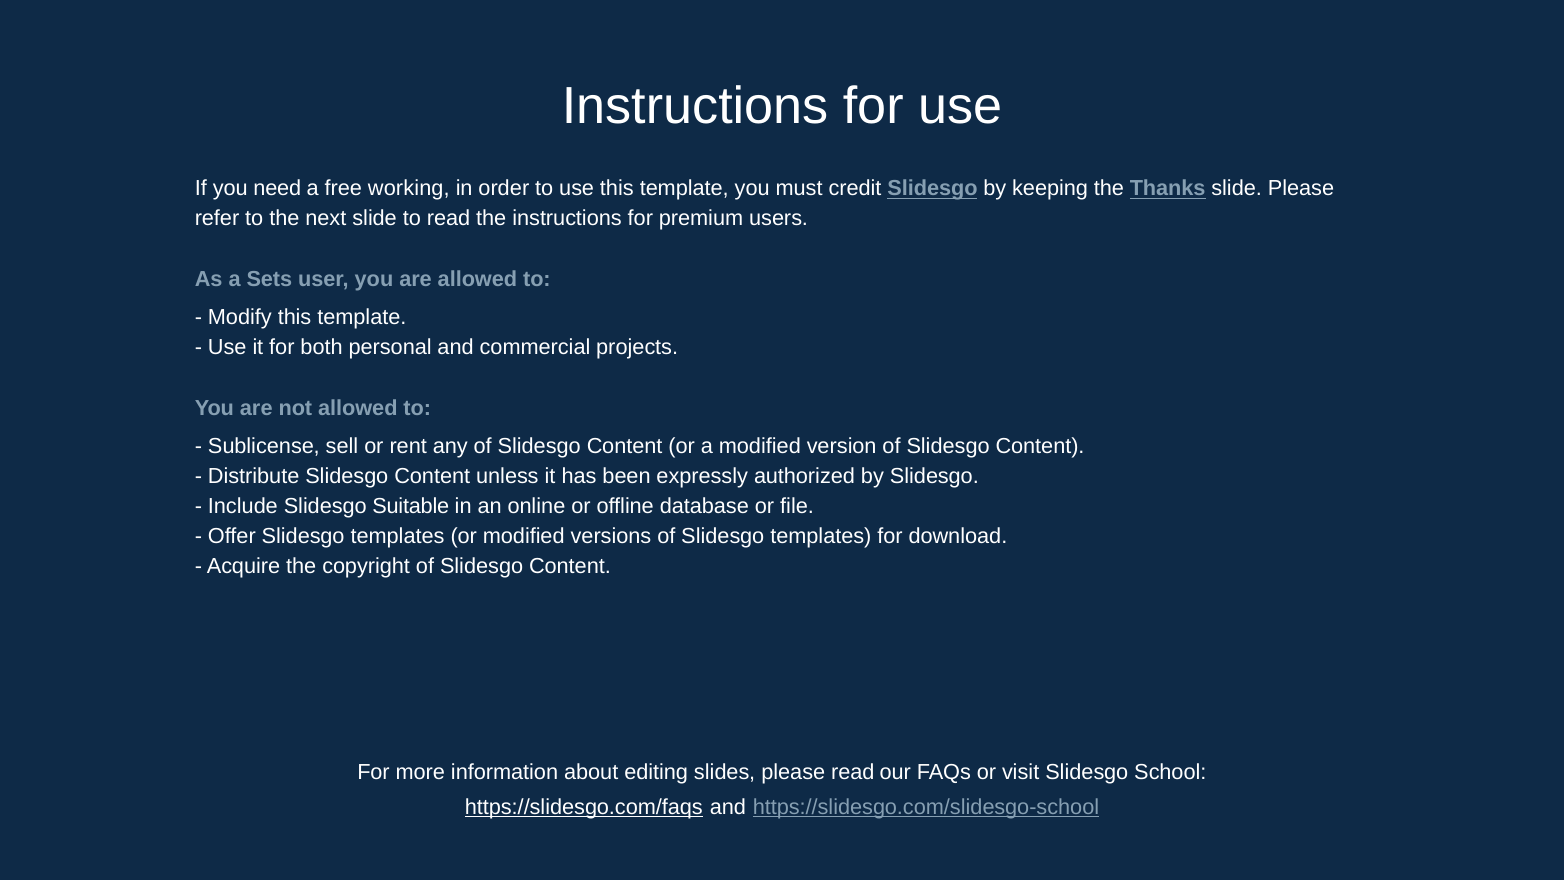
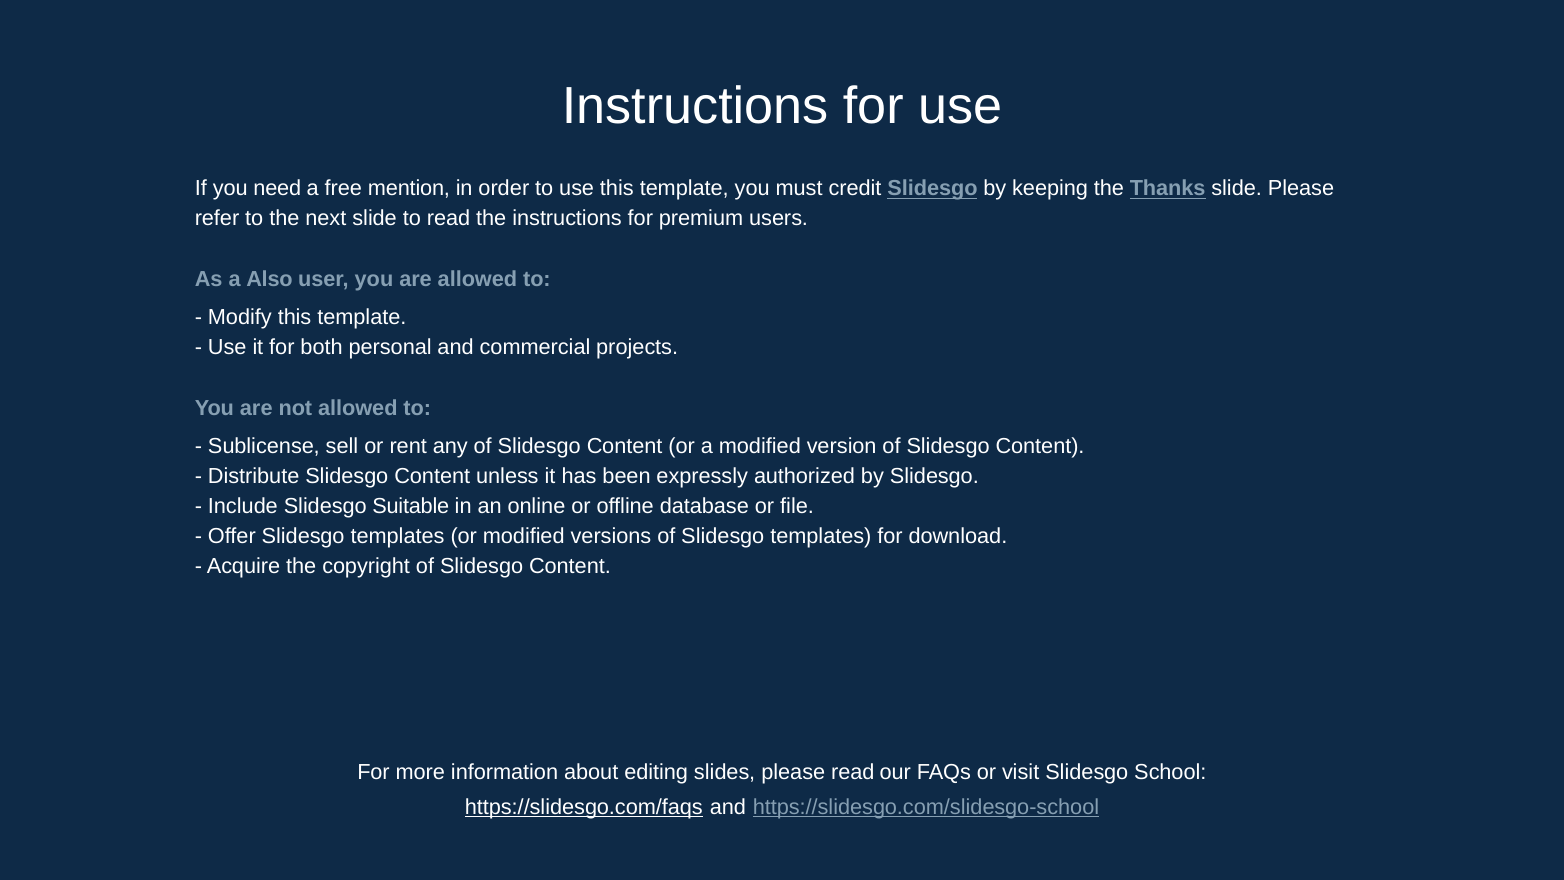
working: working -> mention (409, 189)
Sets: Sets -> Also (269, 279)
